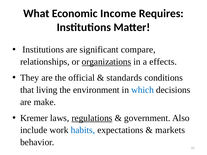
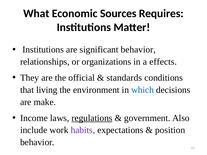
Income: Income -> Sources (118, 14)
significant compare: compare -> behavior (138, 50)
organizations underline: present -> none (106, 62)
Kremer: Kremer -> Income (34, 118)
habits colour: blue -> purple (83, 130)
markets: markets -> position (170, 130)
